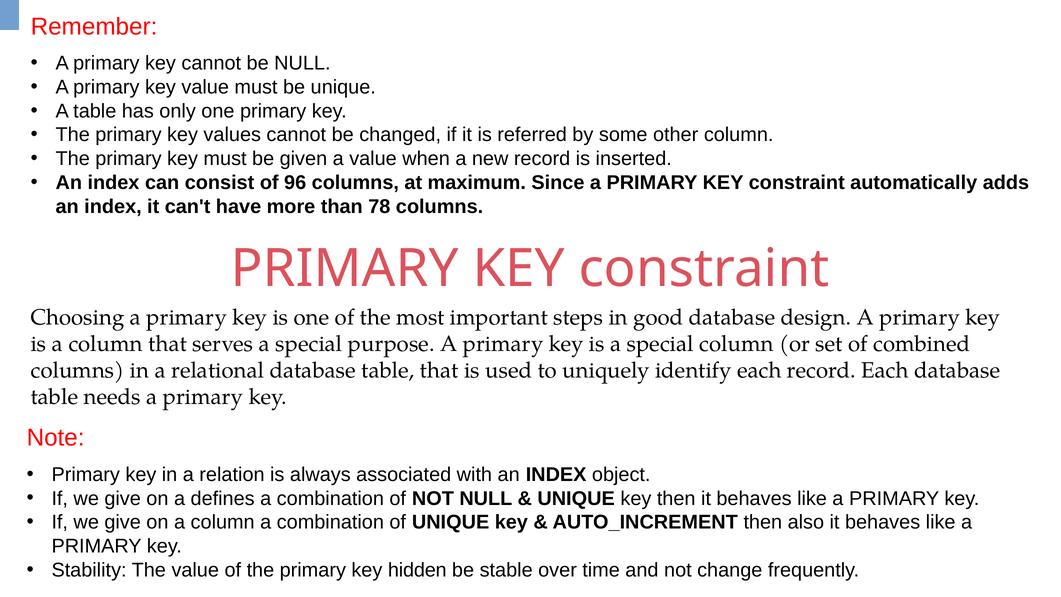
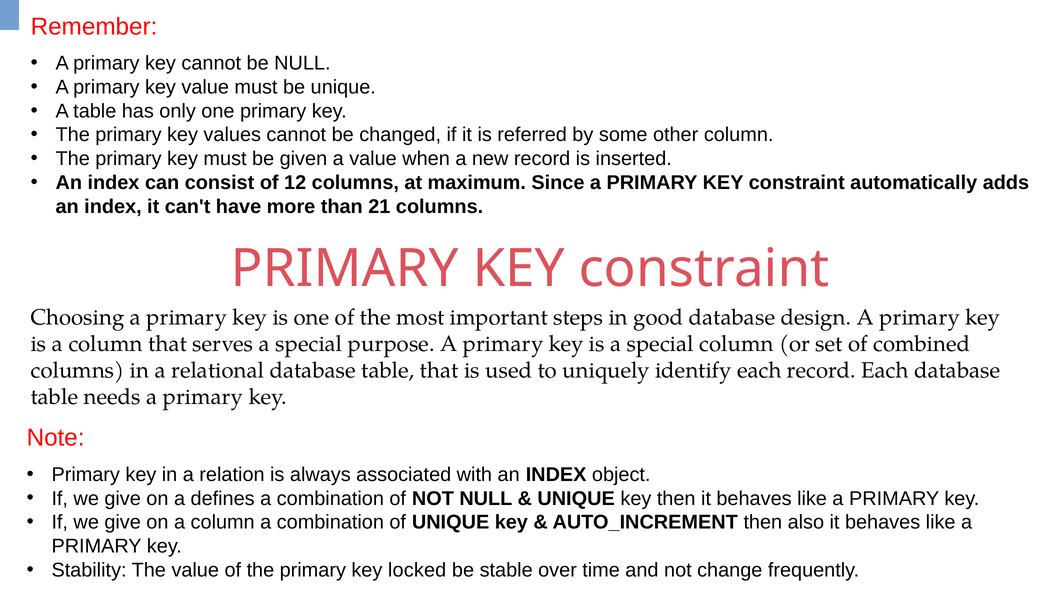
96: 96 -> 12 (295, 183)
78: 78 -> 21 (379, 206)
hidden: hidden -> locked (417, 570)
